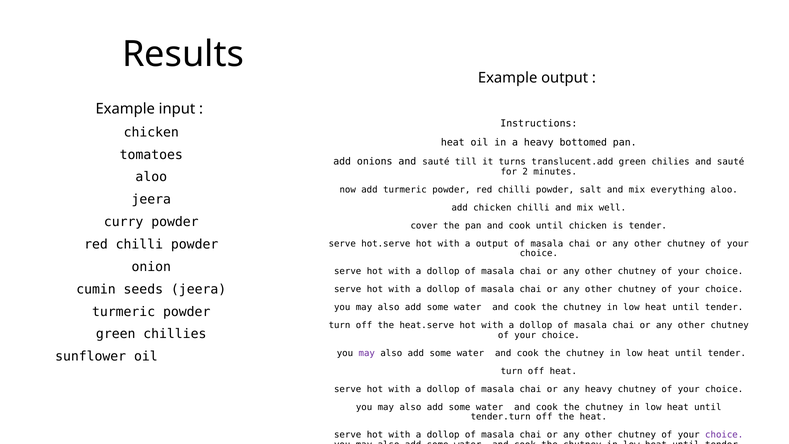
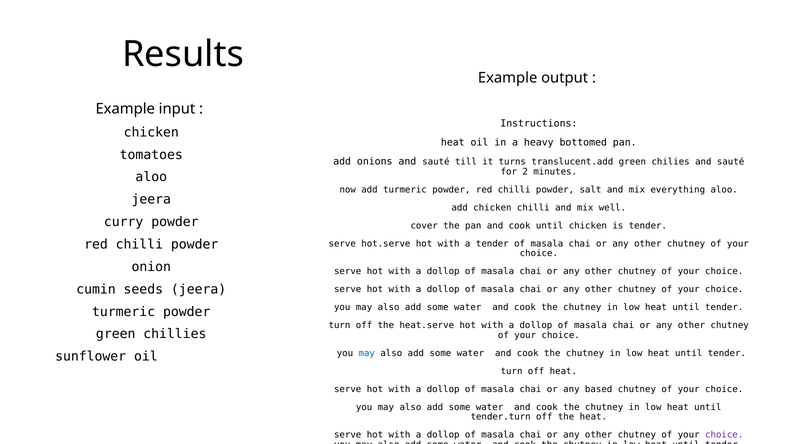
a output: output -> tender (492, 244)
may colour: purple -> blue (367, 353)
any heavy: heavy -> based (599, 389)
